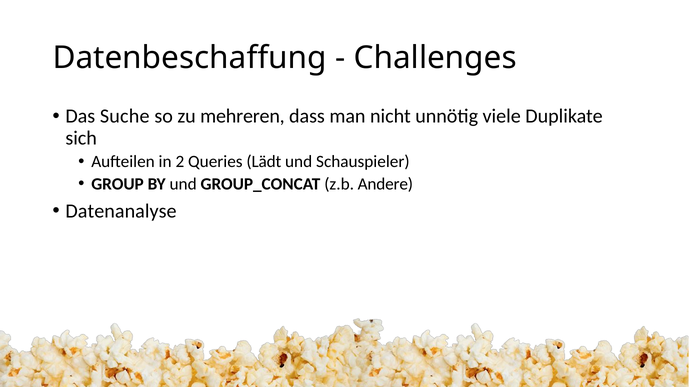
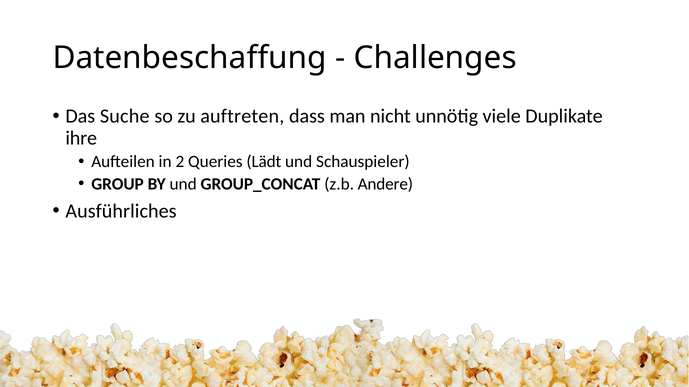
mehreren: mehreren -> auftreten (242, 116)
sich: sich -> ihre (81, 138)
Datenanalyse: Datenanalyse -> Ausführliches (121, 211)
